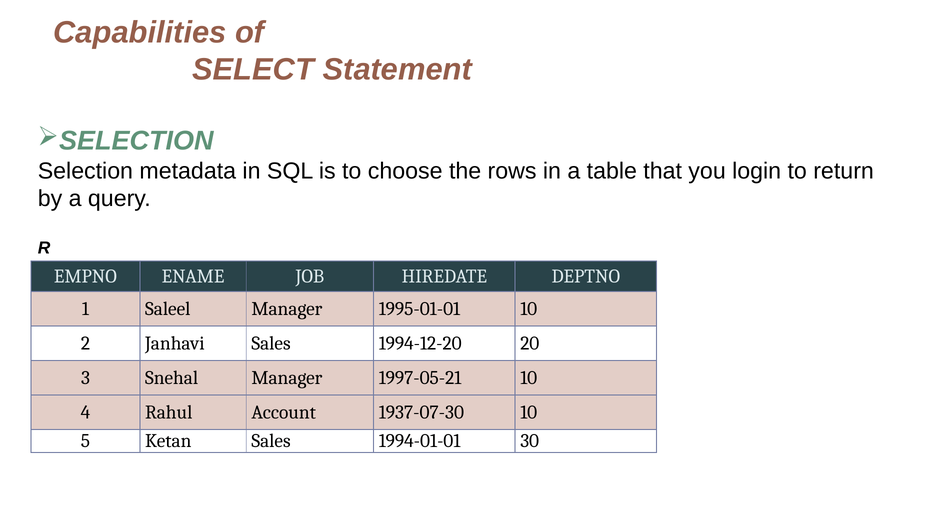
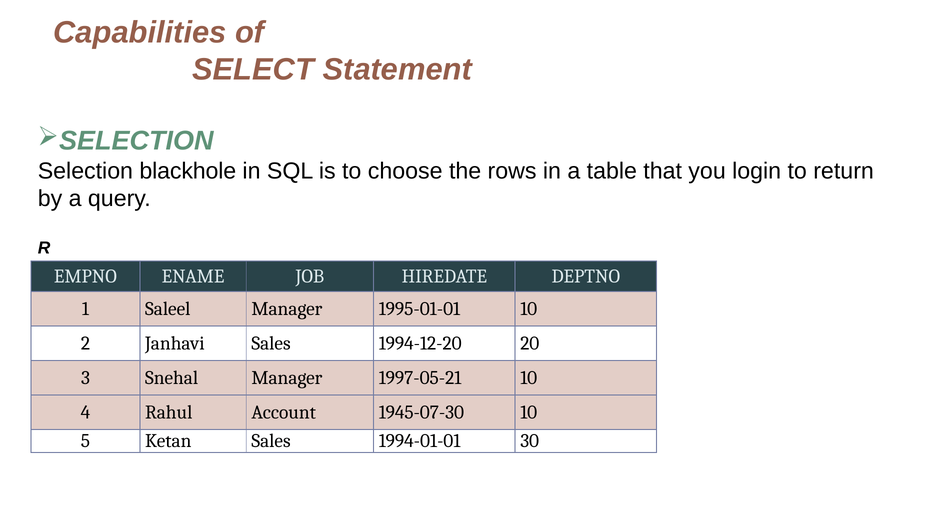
metadata: metadata -> blackhole (188, 171)
1937-07-30: 1937-07-30 -> 1945-07-30 (421, 412)
